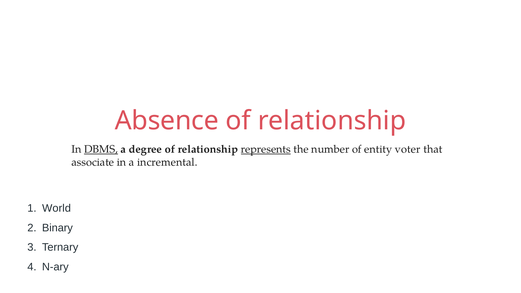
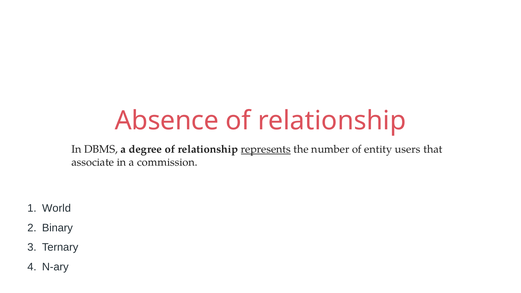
DBMS underline: present -> none (101, 149)
voter: voter -> users (408, 149)
incremental: incremental -> commission (167, 162)
